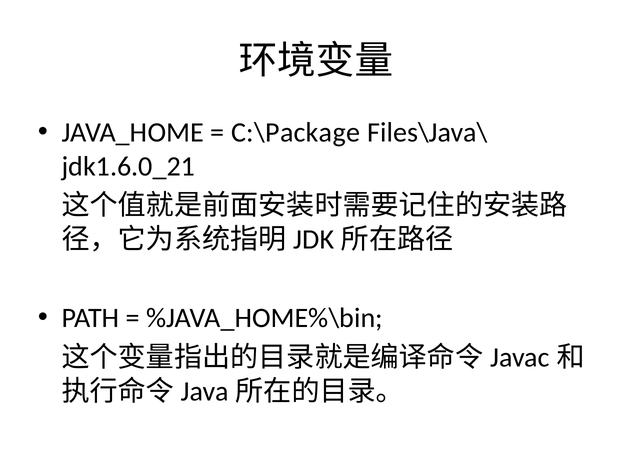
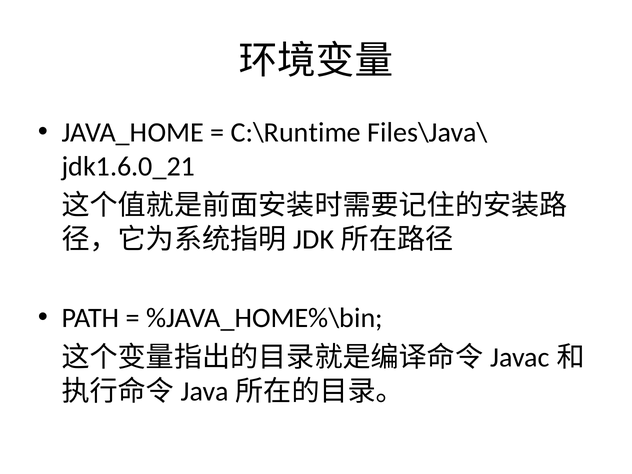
C:\Package: C:\Package -> C:\Runtime (296, 133)
